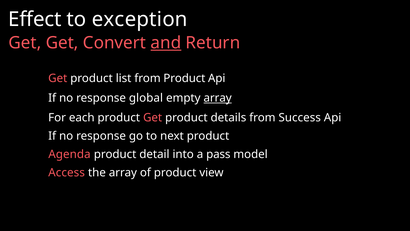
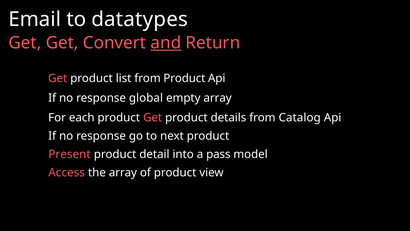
Effect: Effect -> Email (35, 19)
exception: exception -> datatypes (140, 19)
array underline: present -> none (218, 98)
Success: Success -> Catalog (300, 117)
Agenda: Agenda -> Present (70, 154)
